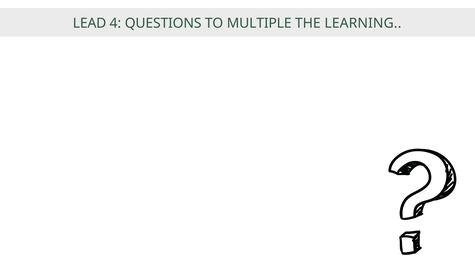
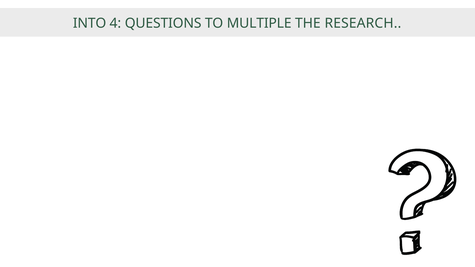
LEAD: LEAD -> INTO (90, 23)
LEARNING: LEARNING -> RESEARCH (363, 23)
